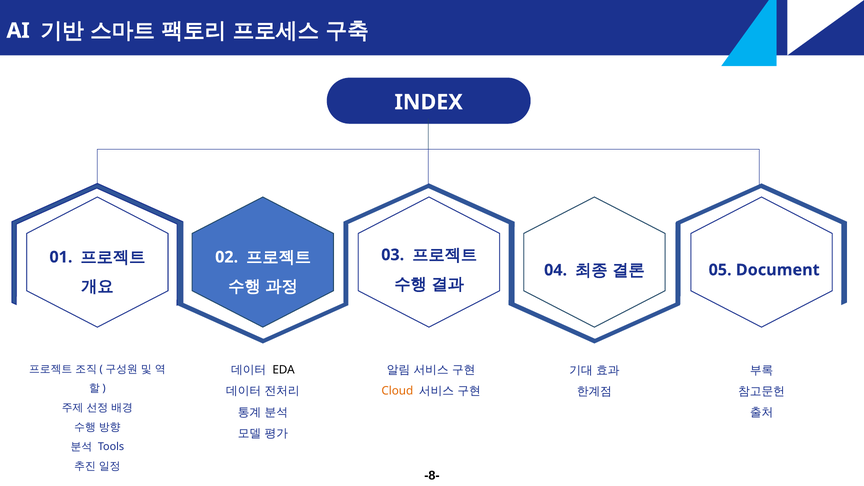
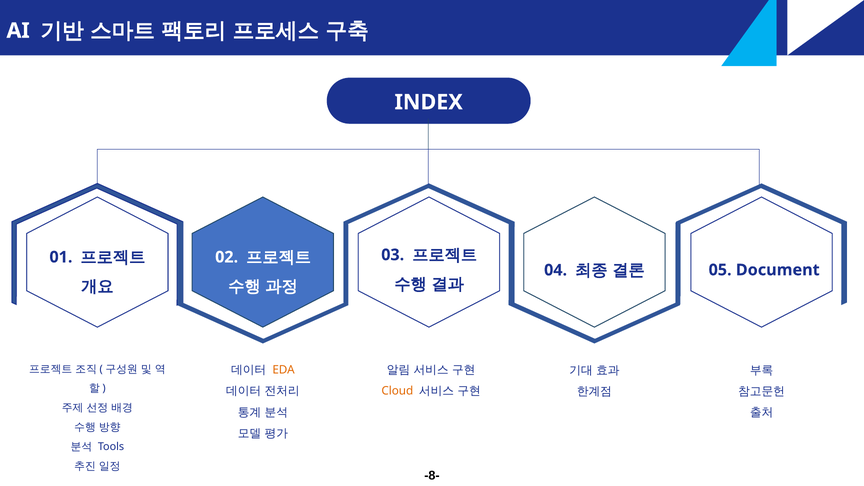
EDA colour: black -> orange (284, 370)
